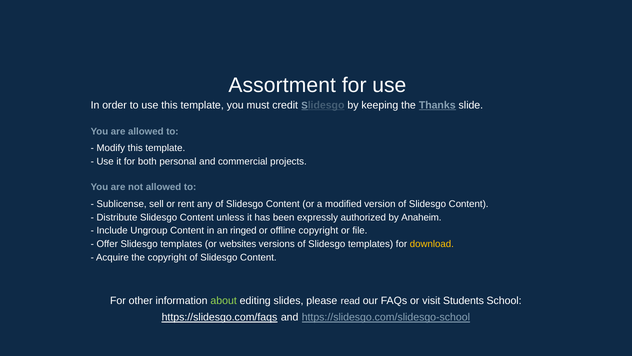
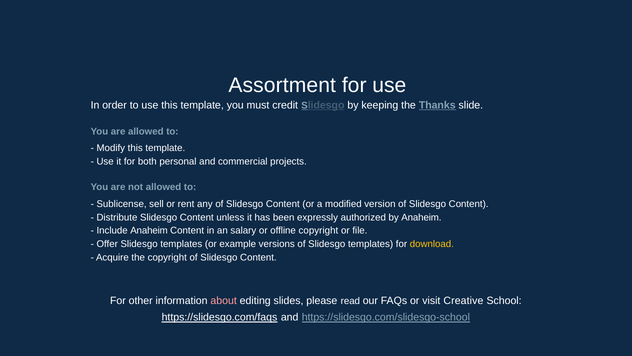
Include Ungroup: Ungroup -> Anaheim (149, 230)
ringed: ringed -> salary (243, 230)
websites: websites -> example (238, 244)
about colour: light green -> pink (224, 300)
Students: Students -> Creative (463, 300)
